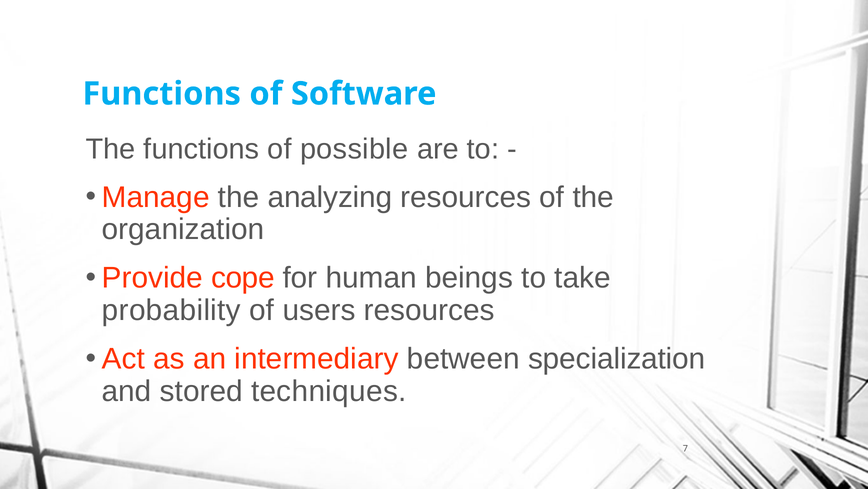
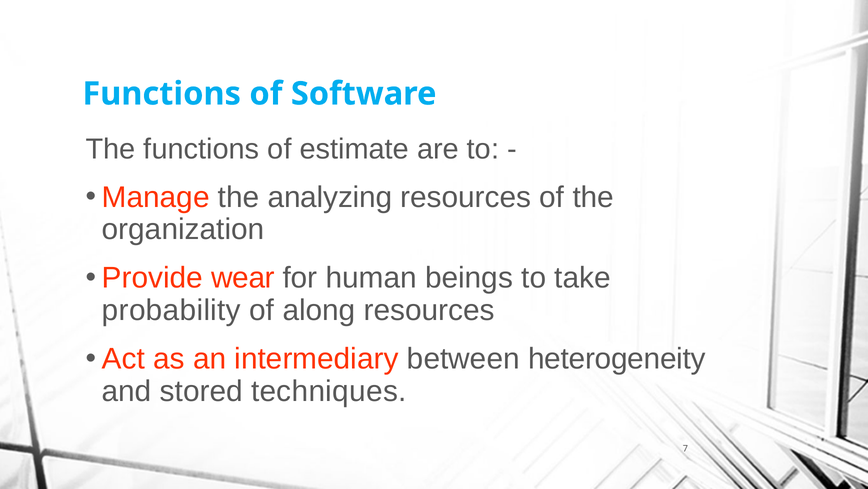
possible: possible -> estimate (354, 149)
cope: cope -> wear (243, 278)
users: users -> along (319, 310)
specialization: specialization -> heterogeneity (617, 358)
